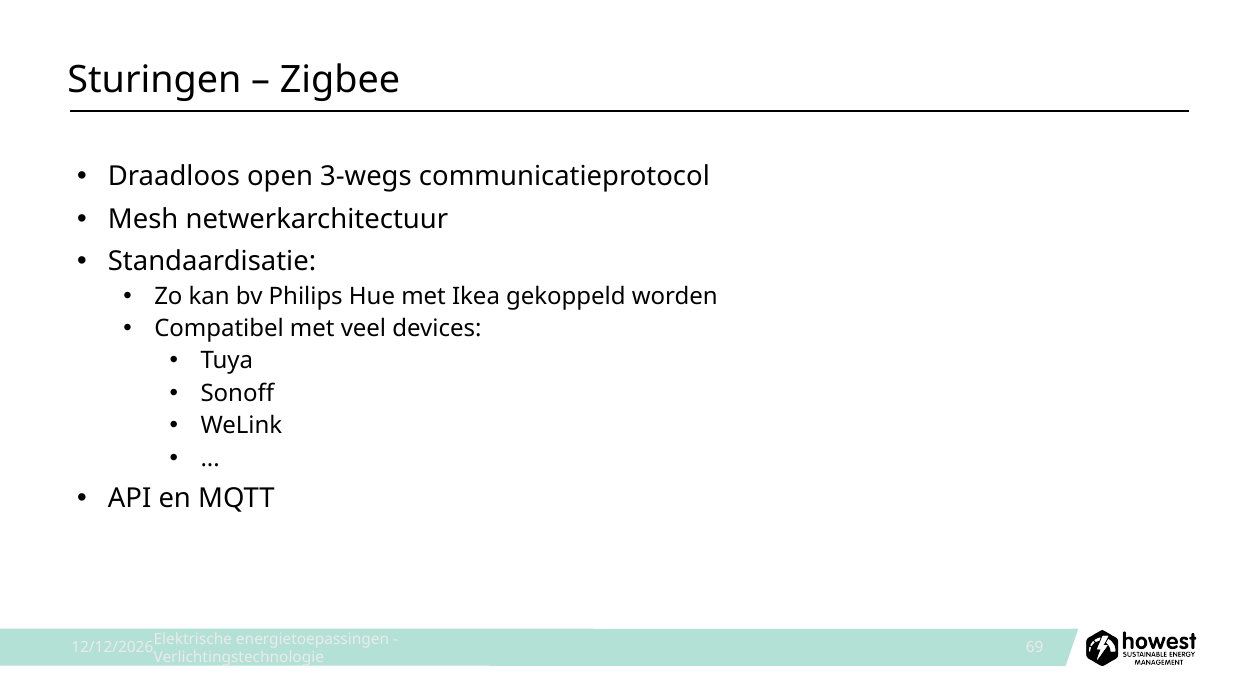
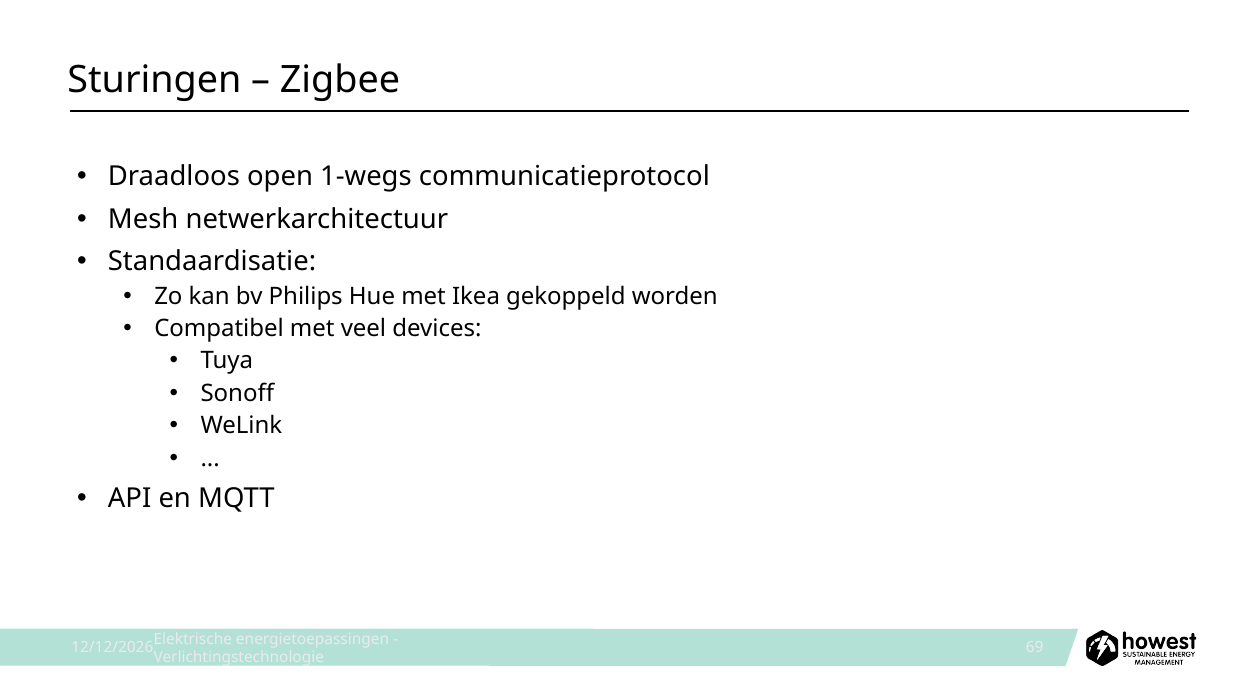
3-wegs: 3-wegs -> 1-wegs (366, 177)
